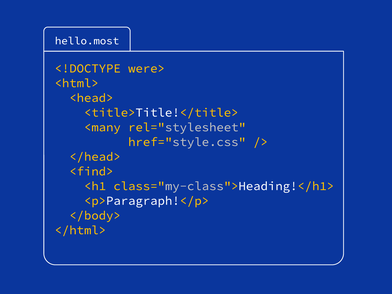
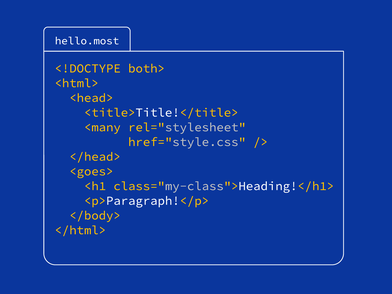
were>: were> -> both> (147, 68)
<find>: <find> -> <goes> (91, 171)
